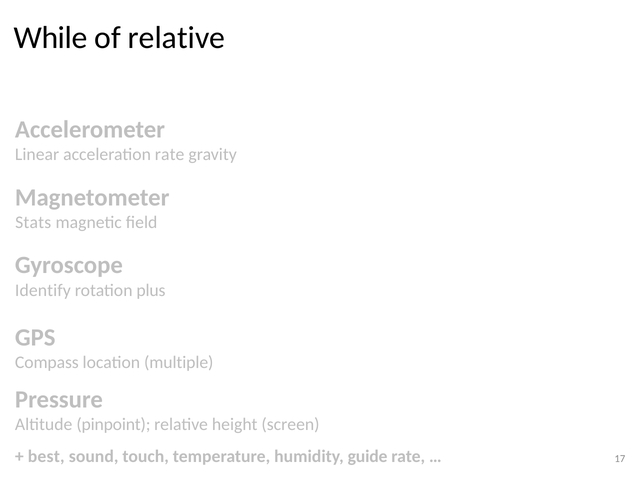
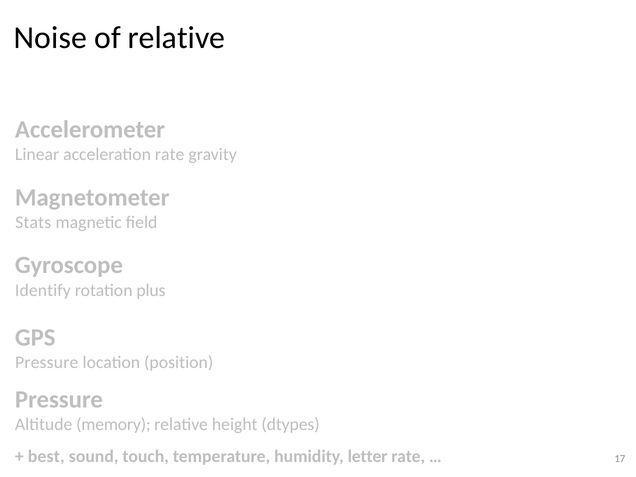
While: While -> Noise (50, 38)
Compass: Compass -> Pressure (47, 362)
multiple: multiple -> position (179, 362)
pinpoint: pinpoint -> memory (113, 424)
screen: screen -> dtypes (291, 424)
guide: guide -> letter (368, 456)
